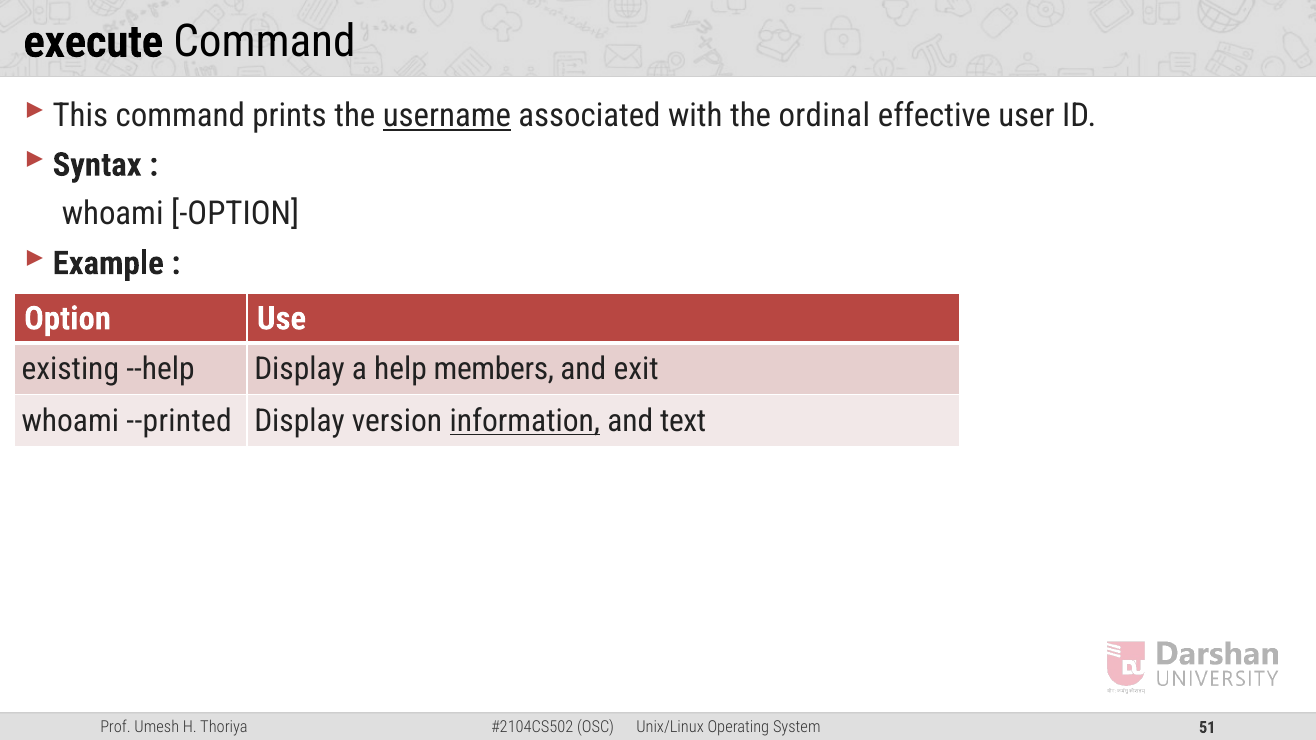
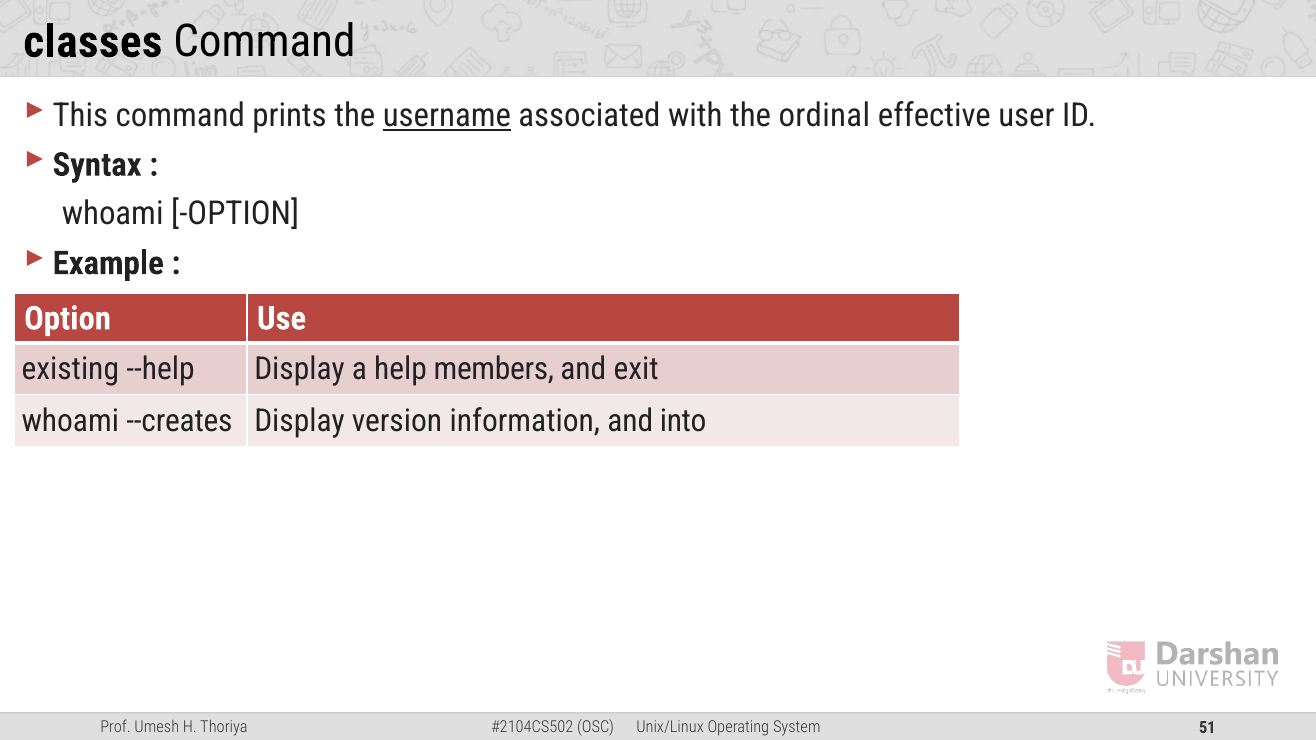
execute: execute -> classes (93, 42)
--printed: --printed -> --creates (179, 421)
information underline: present -> none (525, 421)
text: text -> into (683, 421)
